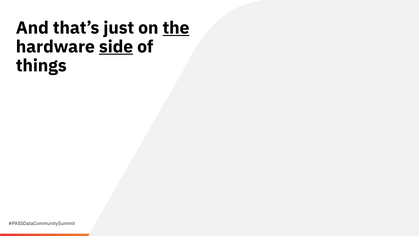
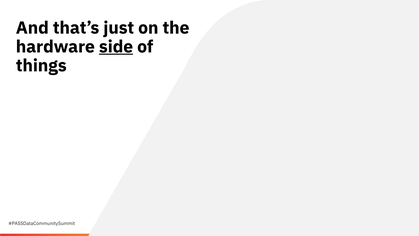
the underline: present -> none (176, 28)
